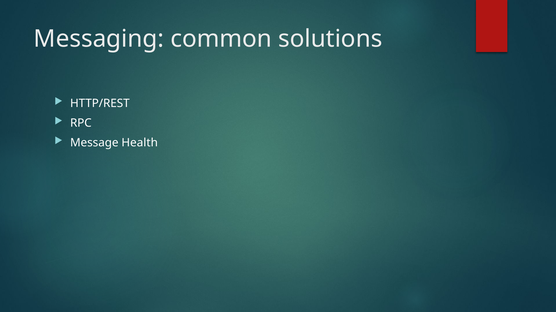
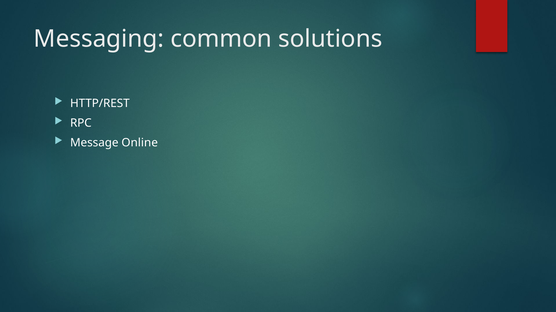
Health: Health -> Online (140, 143)
